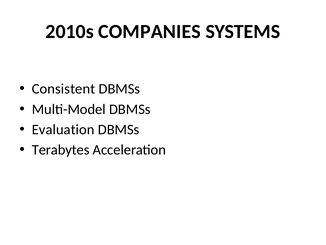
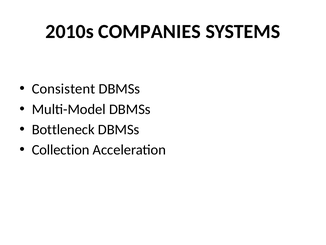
Evaluation: Evaluation -> Bottleneck (63, 129)
Terabytes: Terabytes -> Collection (61, 150)
